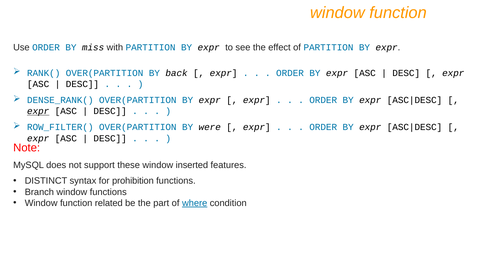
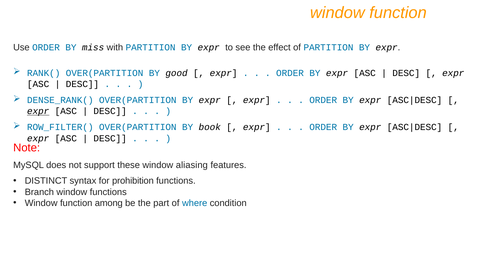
back: back -> good (177, 73)
were: were -> book (210, 127)
inserted: inserted -> aliasing (192, 165)
related: related -> among (109, 203)
where underline: present -> none (195, 203)
